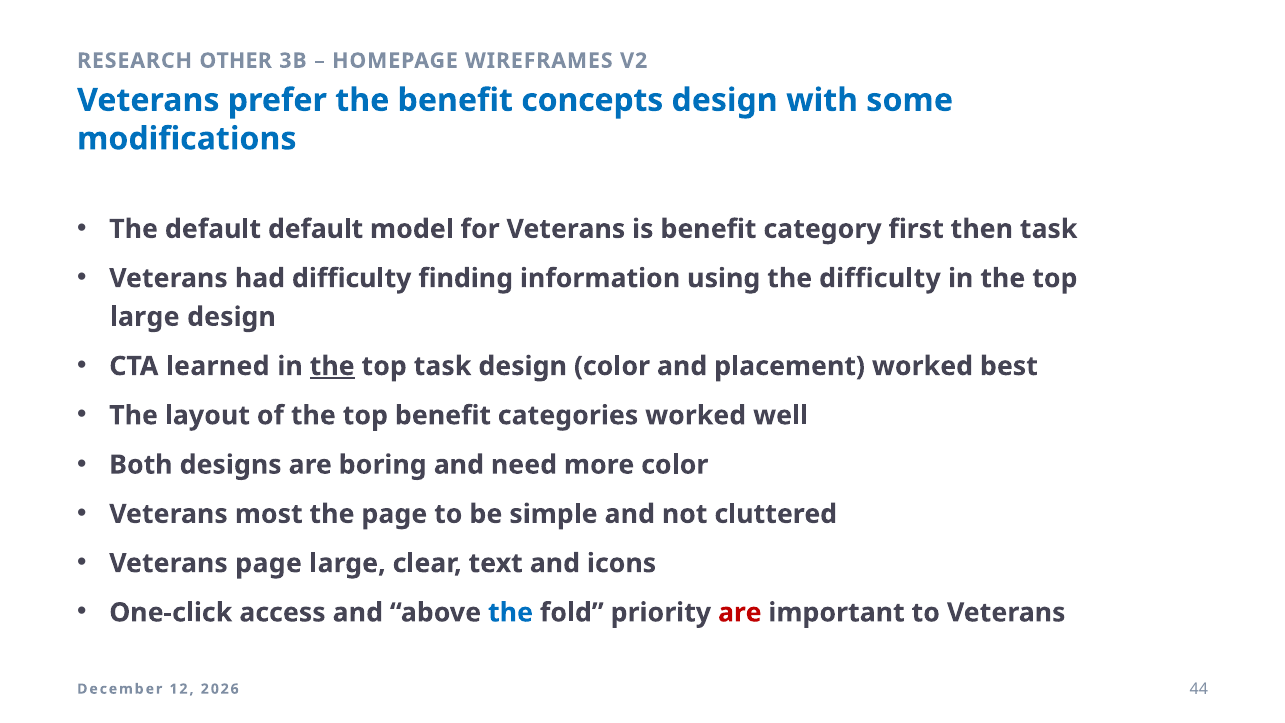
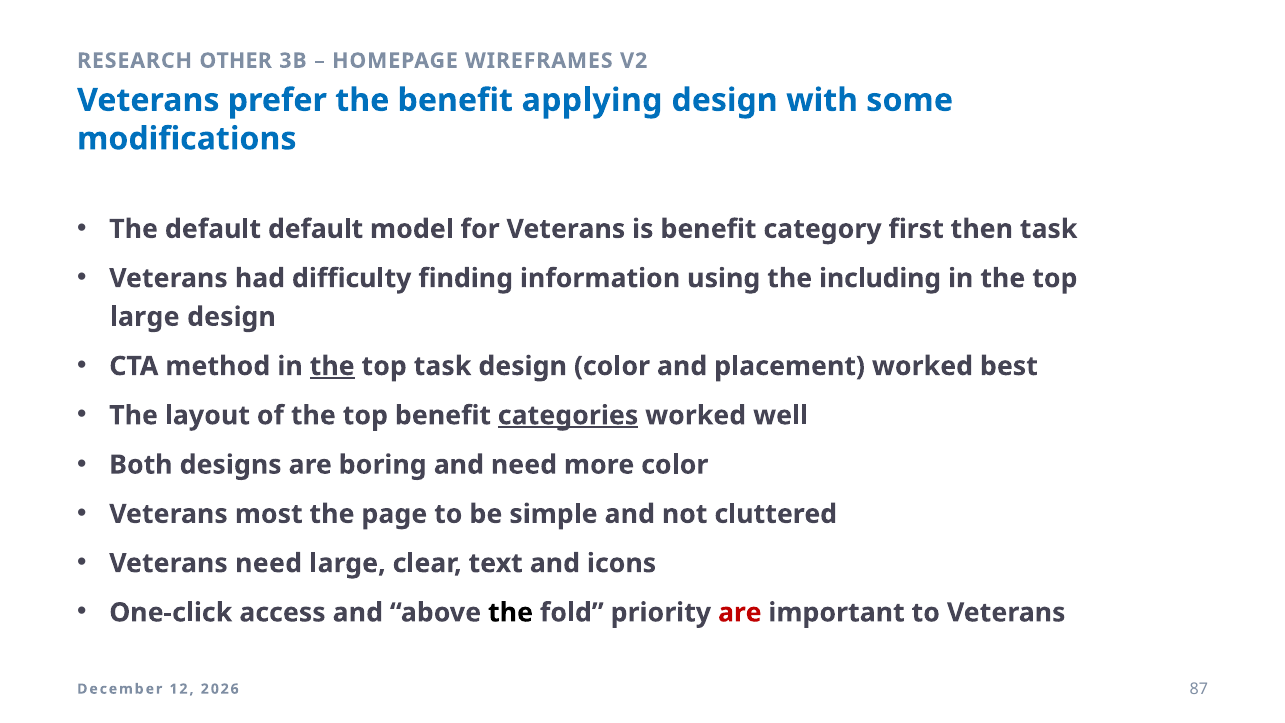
concepts: concepts -> applying (592, 100)
the difficulty: difficulty -> including (880, 278)
learned: learned -> method (218, 366)
categories underline: none -> present (568, 415)
Veterans page: page -> need (269, 563)
the colour: blue -> black (511, 613)
44: 44 -> 87 (1199, 689)
